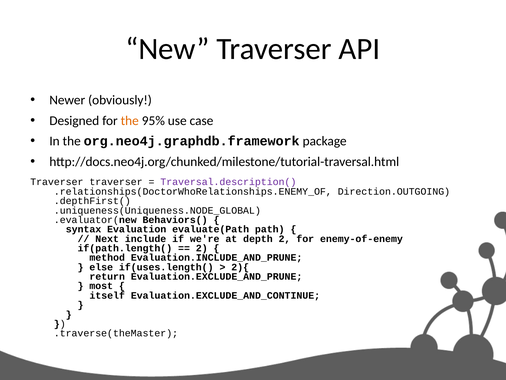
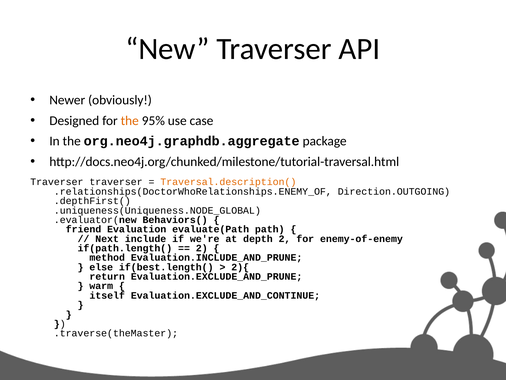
org.neo4j.graphdb.framework: org.neo4j.graphdb.framework -> org.neo4j.graphdb.aggregate (192, 141)
Traversal.description( colour: purple -> orange (228, 182)
syntax: syntax -> friend (84, 229)
if(uses.length(: if(uses.length( -> if(best.length( (166, 267)
most: most -> warm (101, 286)
